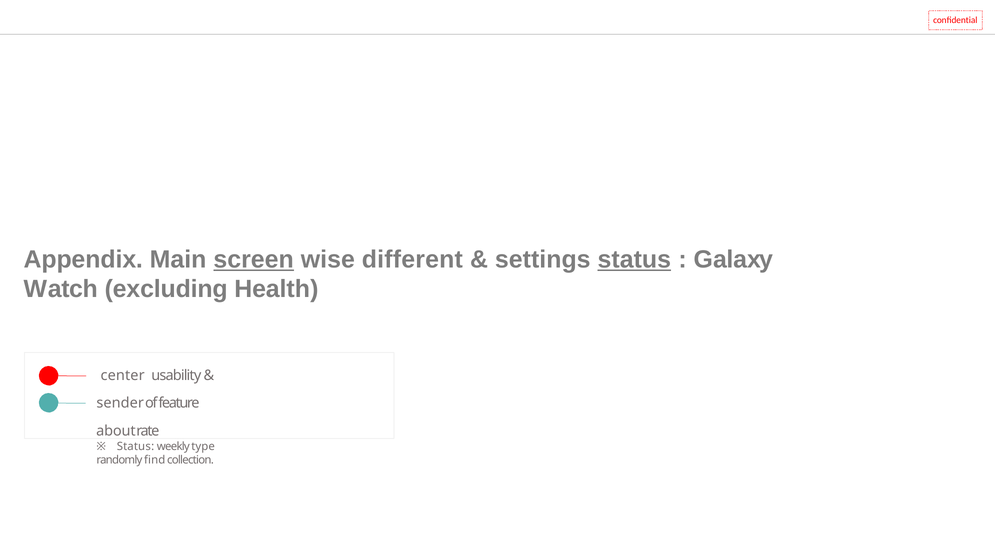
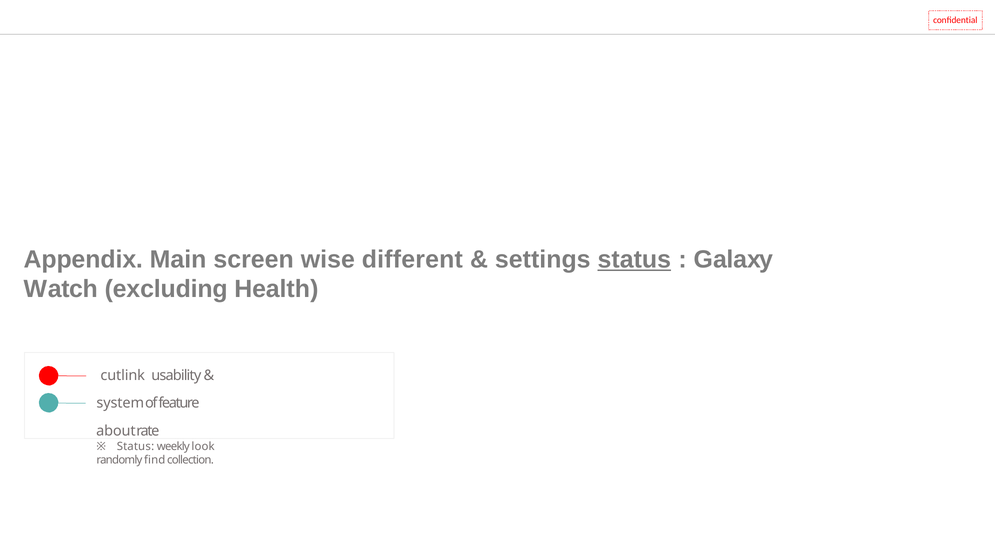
screen underline: present -> none (254, 259)
center: center -> cutlink (123, 375)
sender: sender -> system (120, 403)
type: type -> look (203, 446)
